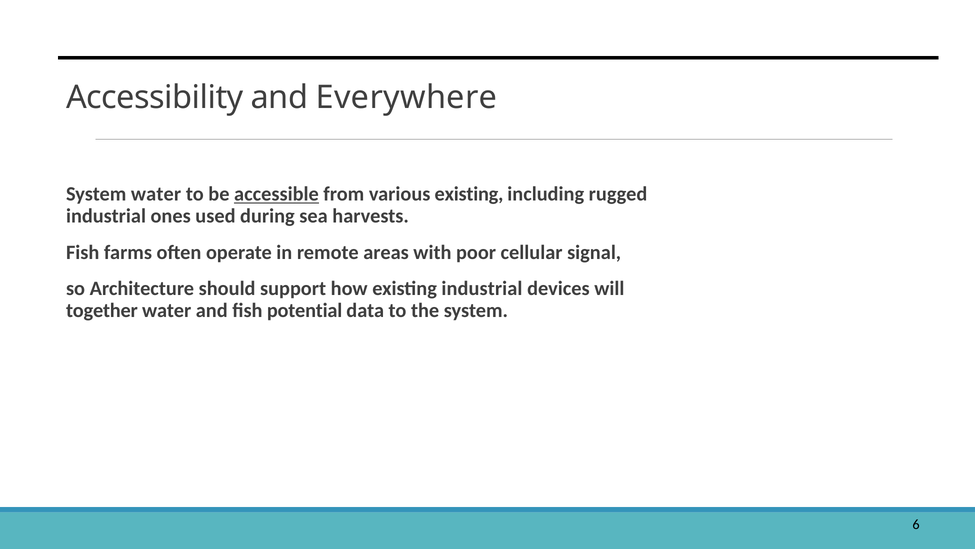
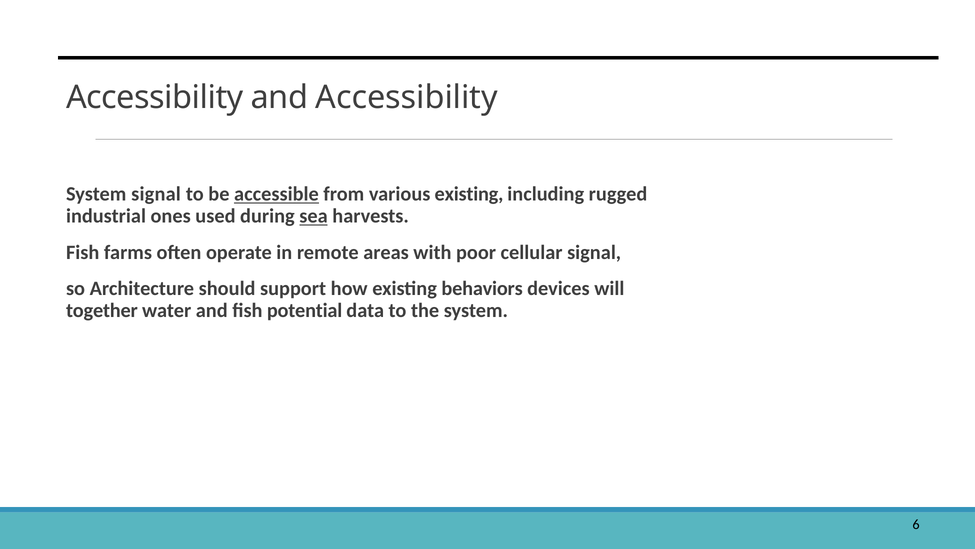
and Everywhere: Everywhere -> Accessibility (407, 98)
System water: water -> signal (156, 194)
sea underline: none -> present (314, 216)
existing industrial: industrial -> behaviors (482, 288)
